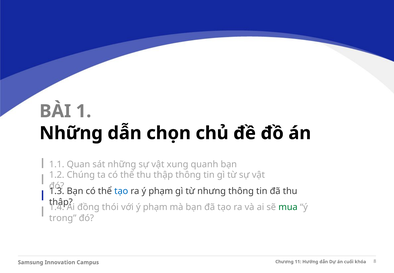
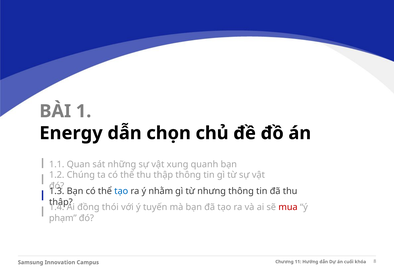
Những: Những -> Energy (71, 133)
ra ý phạm: phạm -> nhằm (161, 191)
với ý phạm: phạm -> tuyến (155, 207)
mua colour: green -> red (288, 207)
trong: trong -> phạm (63, 218)
